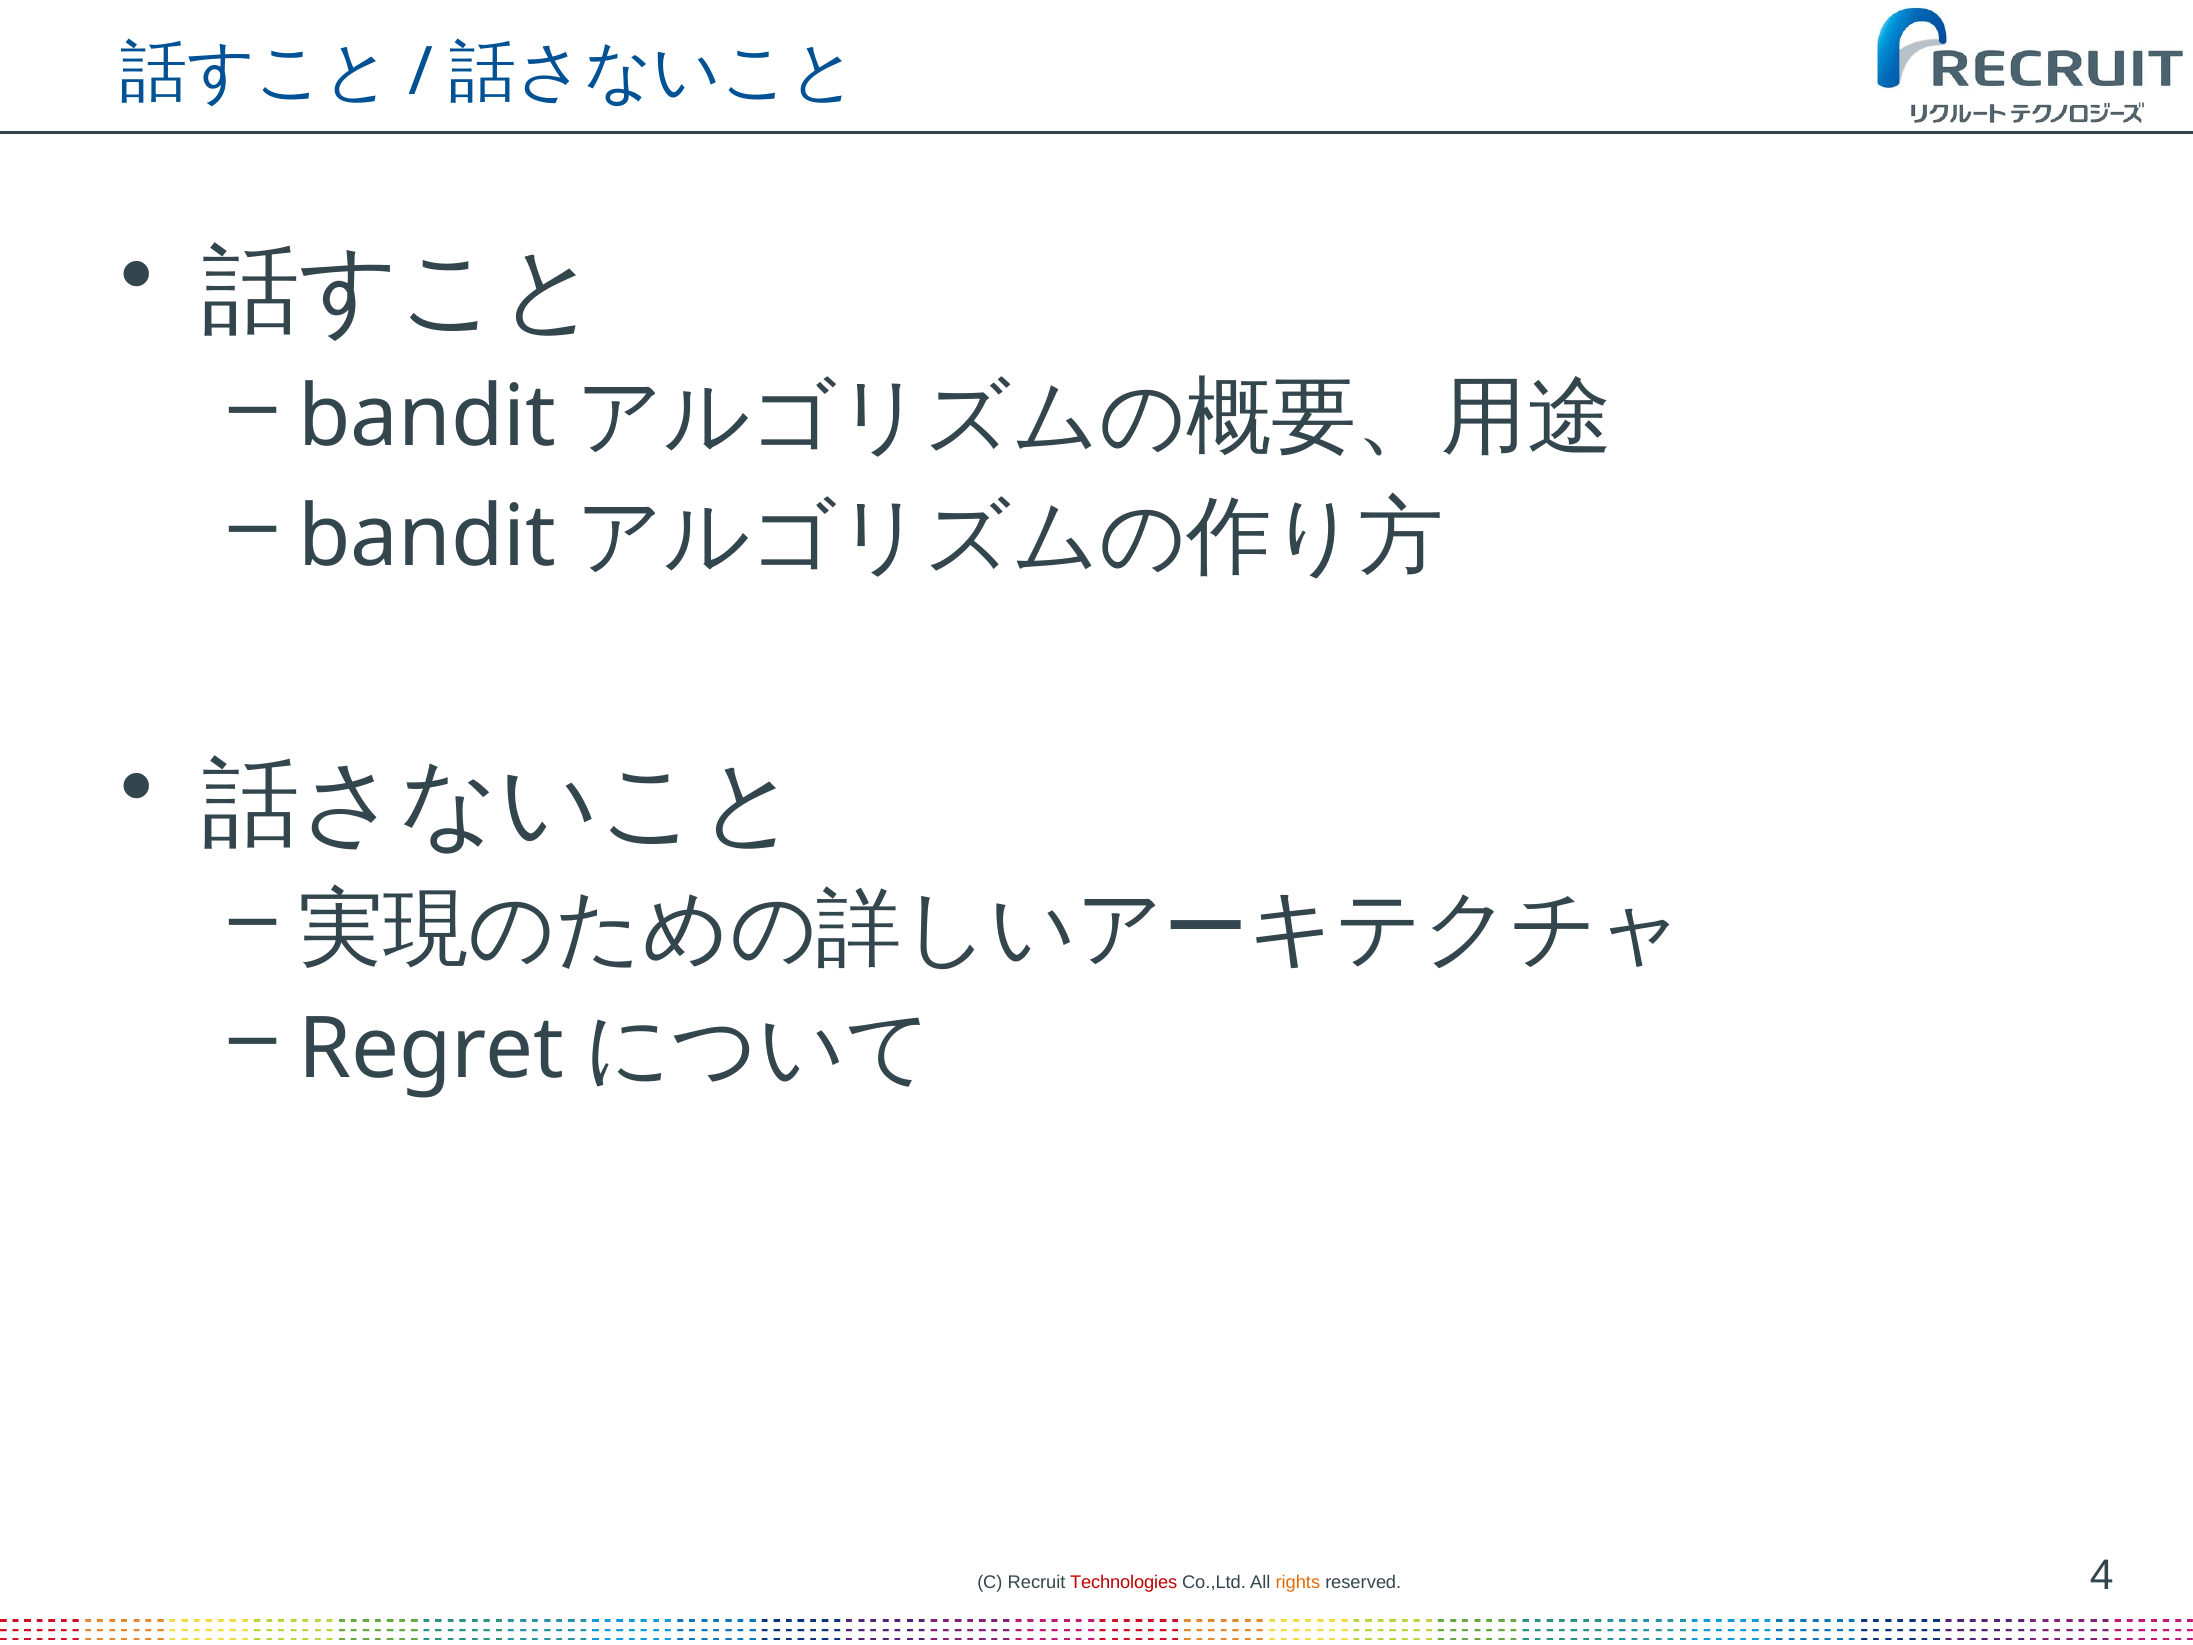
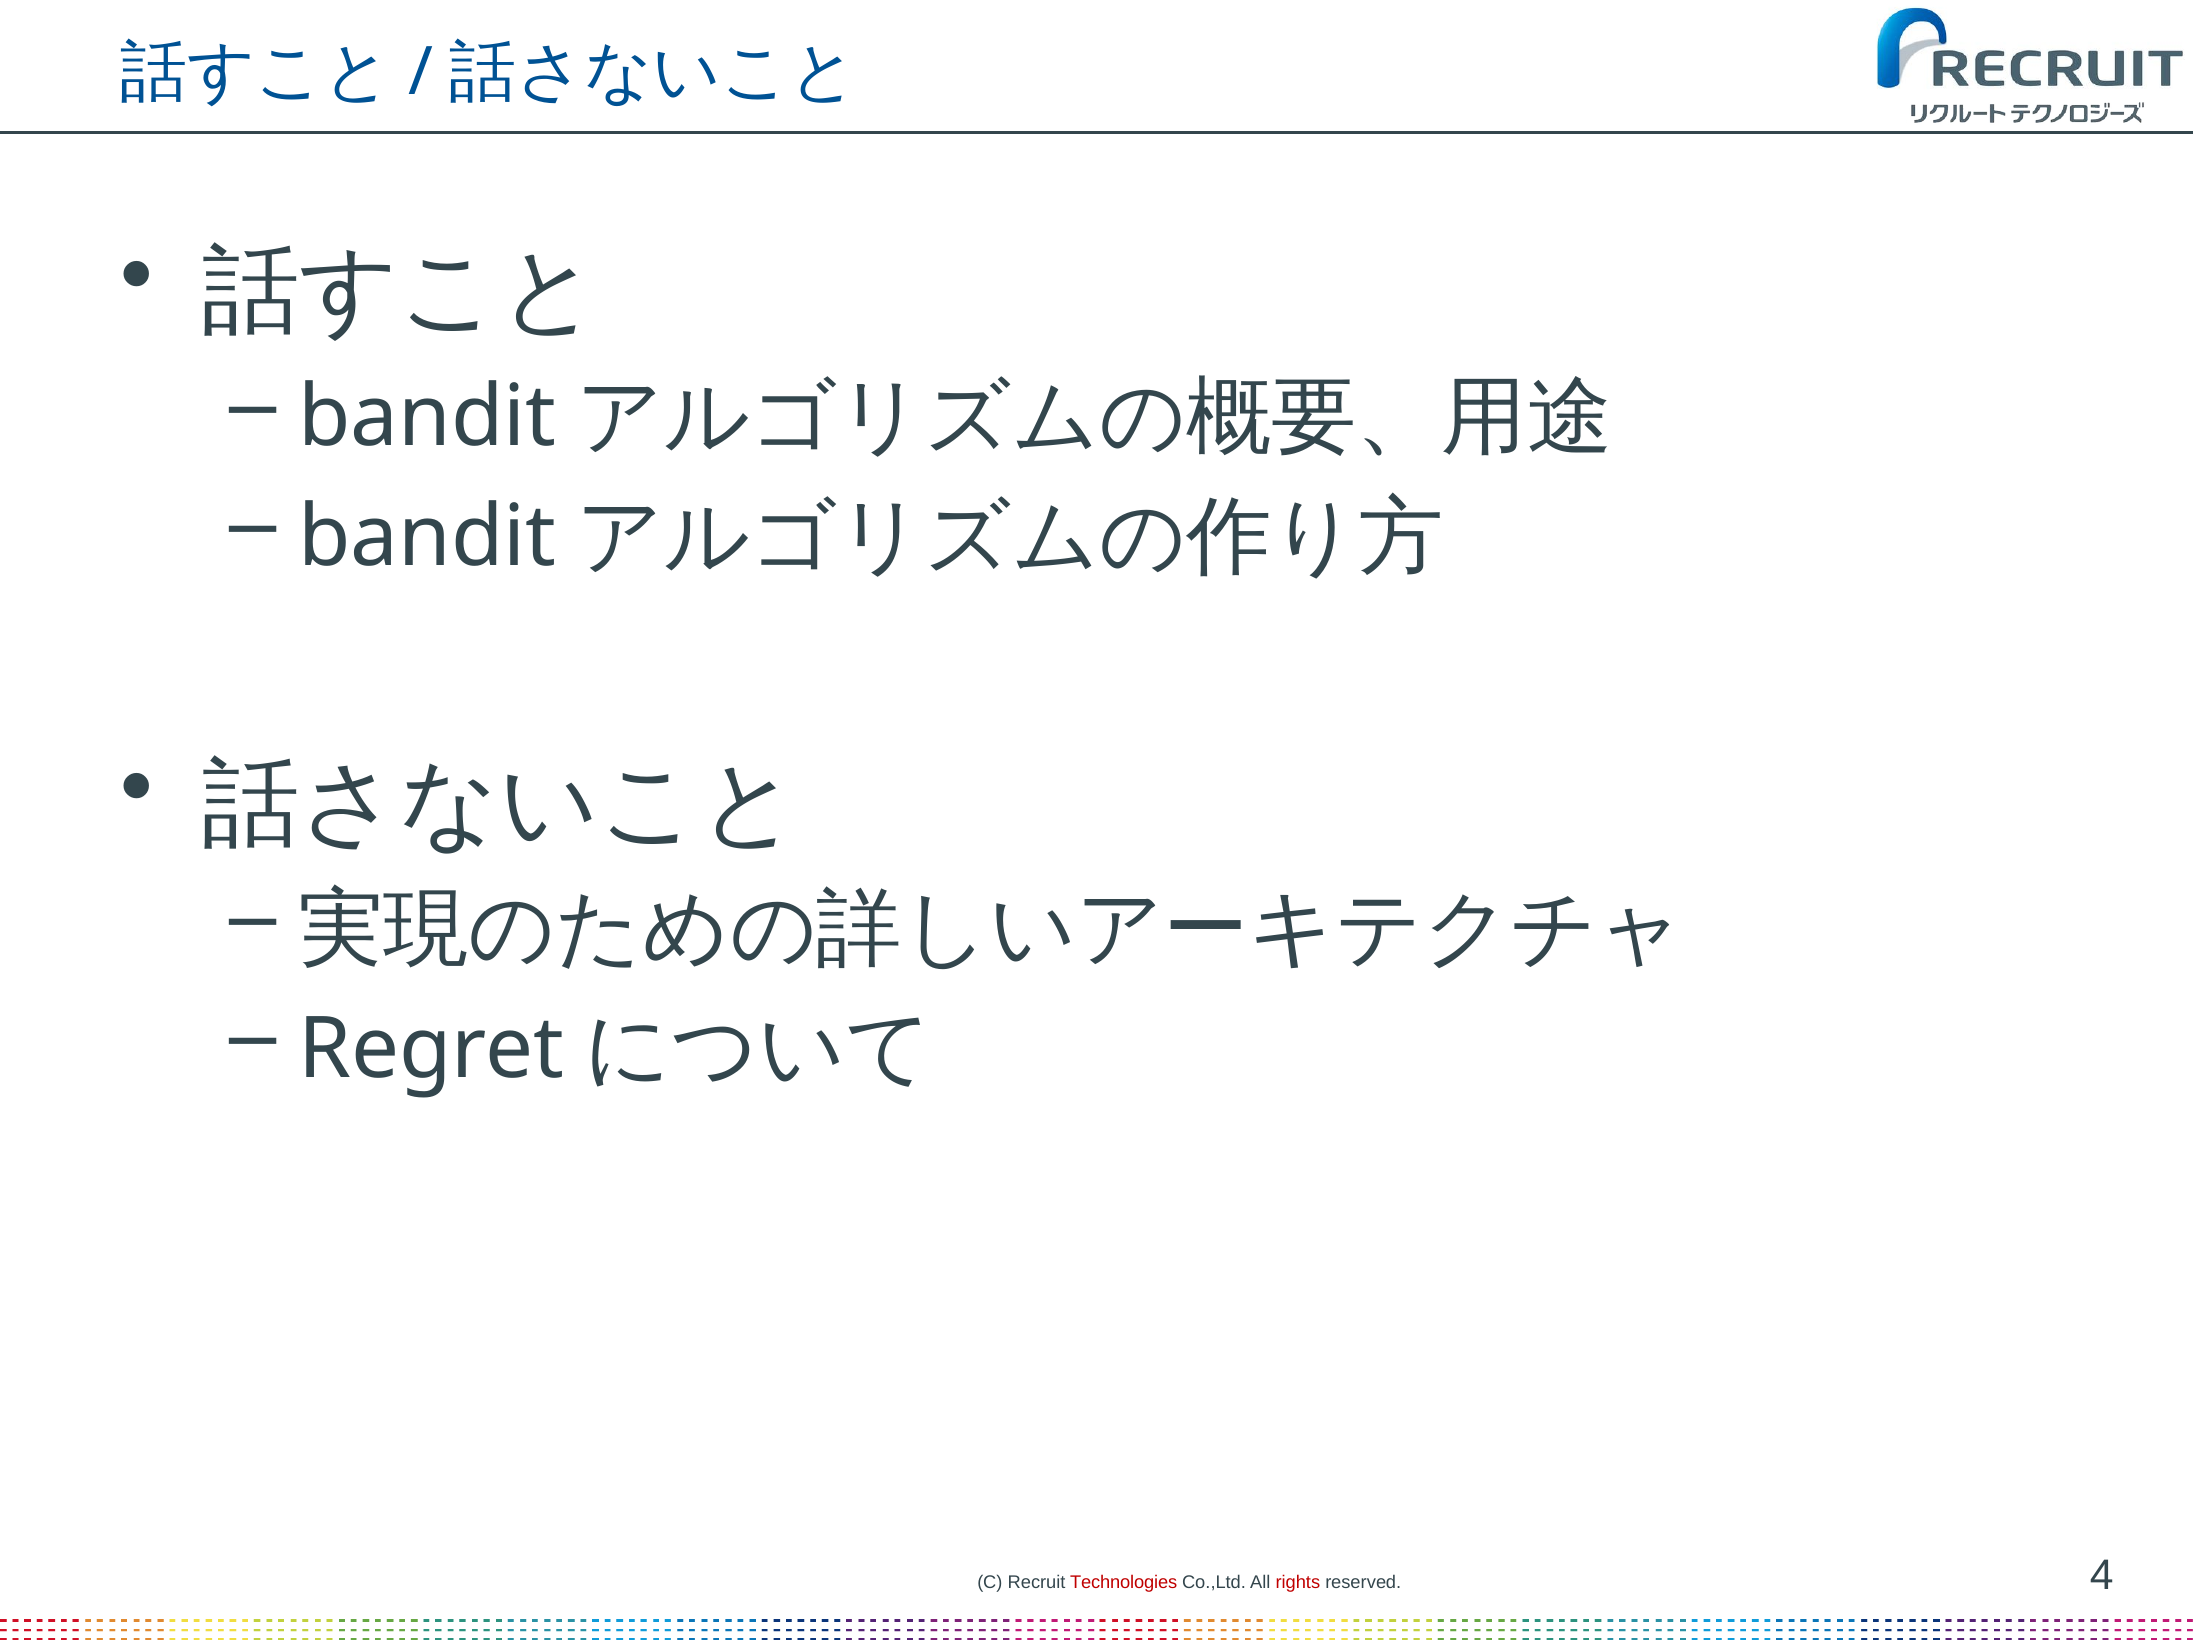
rights colour: orange -> red (1298, 1582)
